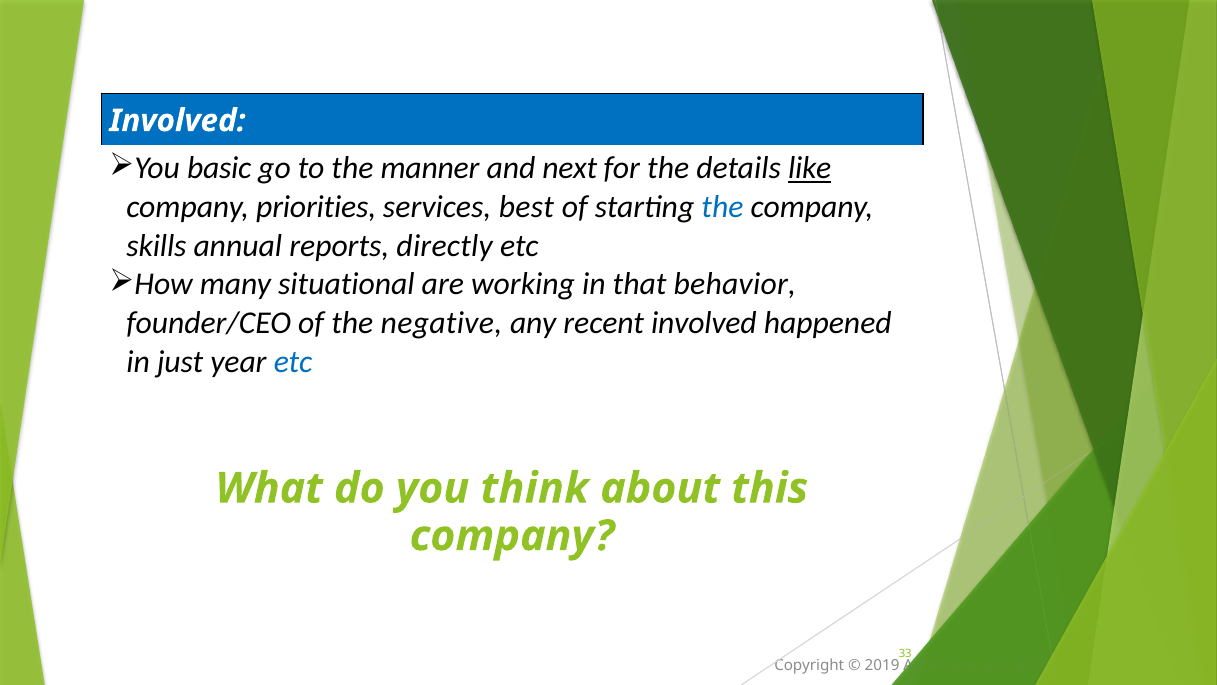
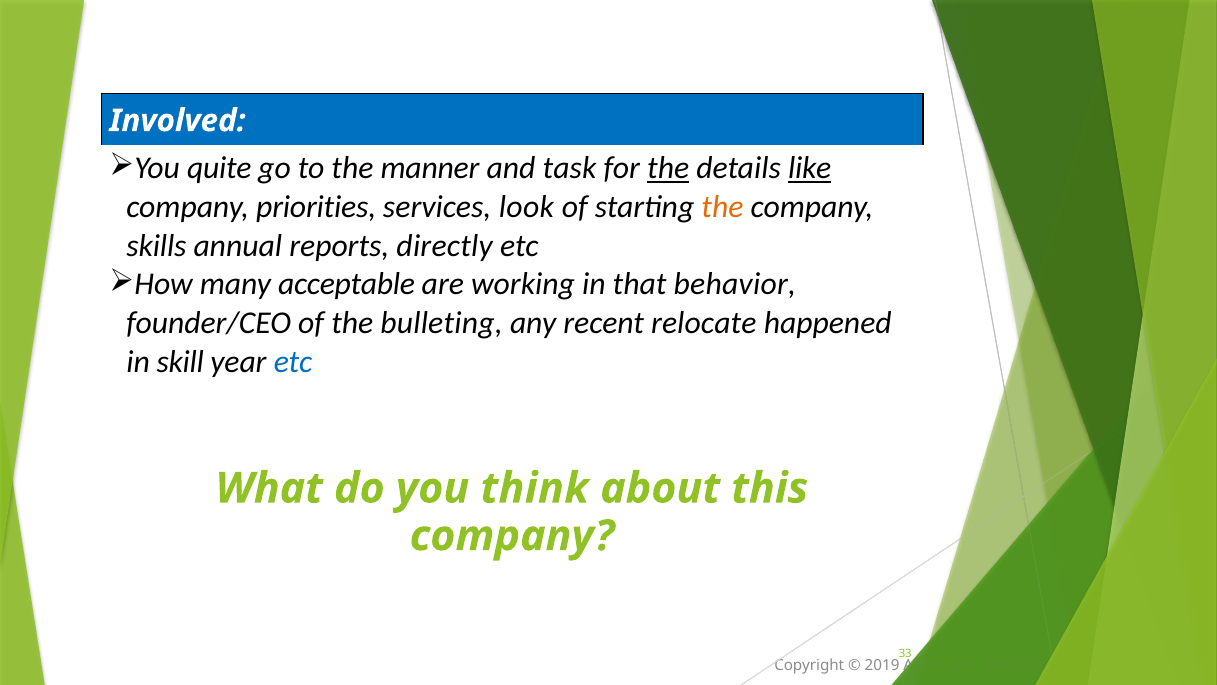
basic: basic -> quite (219, 168)
next: next -> task (570, 168)
the underline: none -> present (668, 168)
best: best -> look (526, 207)
the colour: blue -> orange (723, 207)
situational: situational -> acceptable (347, 284)
negative: negative -> bulleting (442, 323)
recent involved: involved -> relocate (704, 323)
just: just -> skill (180, 361)
